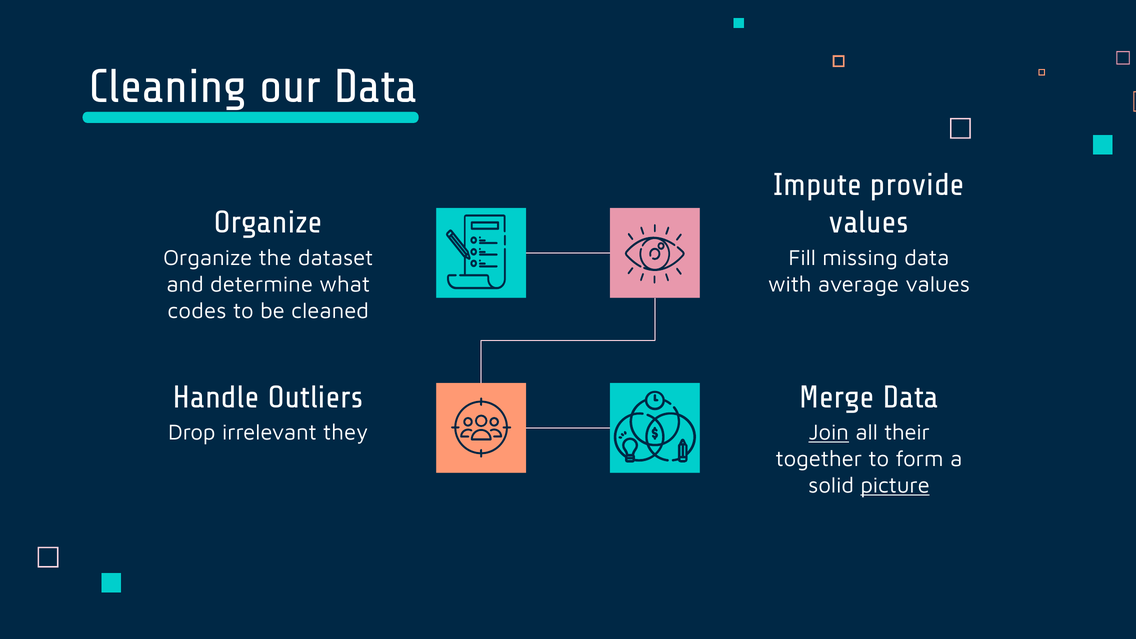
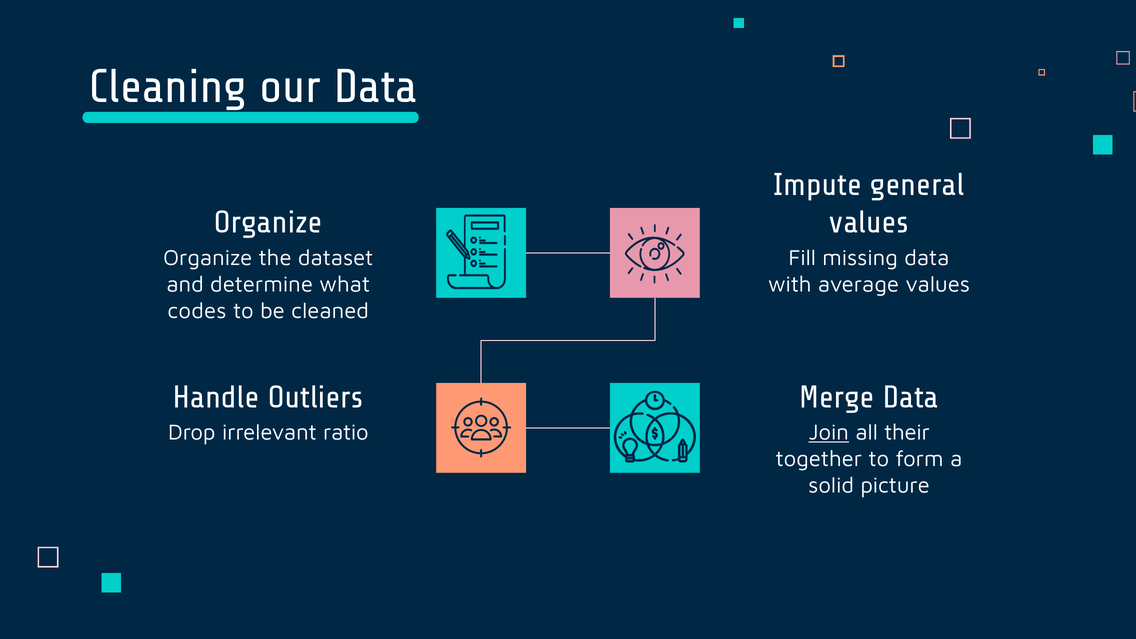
provide: provide -> general (917, 185)
they: they -> ratio (346, 433)
picture underline: present -> none (895, 486)
